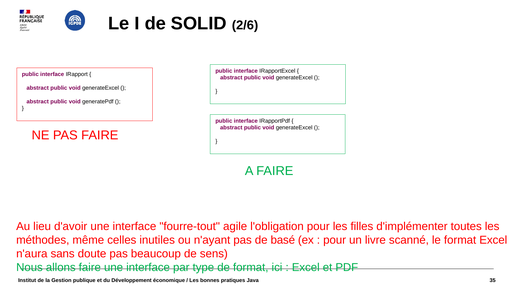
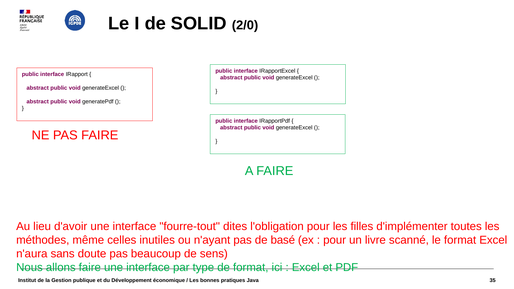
2/6: 2/6 -> 2/0 (245, 25)
agile: agile -> dites (235, 226)
